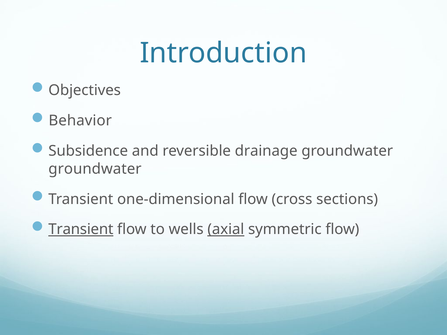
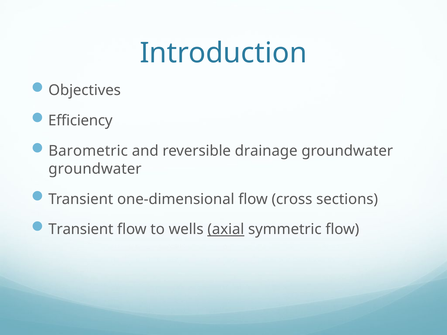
Behavior: Behavior -> Efficiency (80, 121)
Subsidence: Subsidence -> Barometric (88, 151)
Transient underline: present -> none (81, 230)
